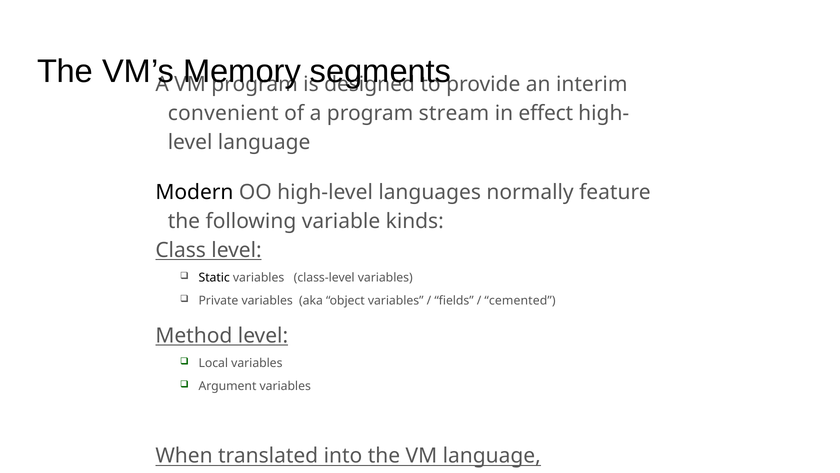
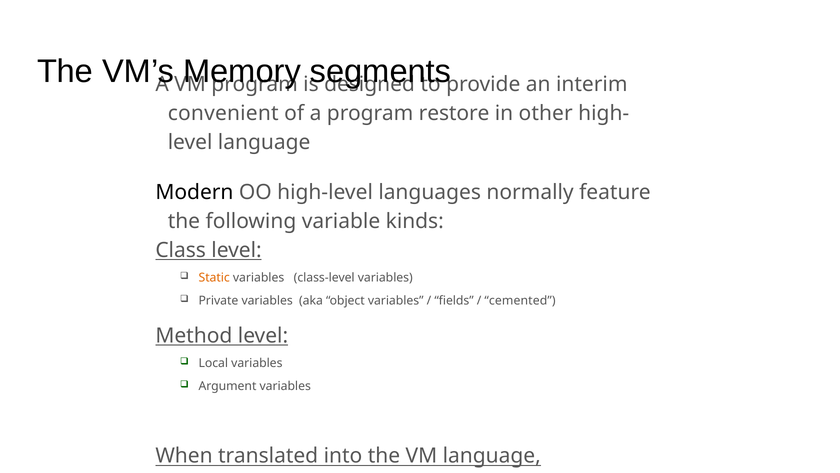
stream: stream -> restore (454, 113)
effect: effect -> other (546, 113)
Static colour: black -> orange (214, 277)
